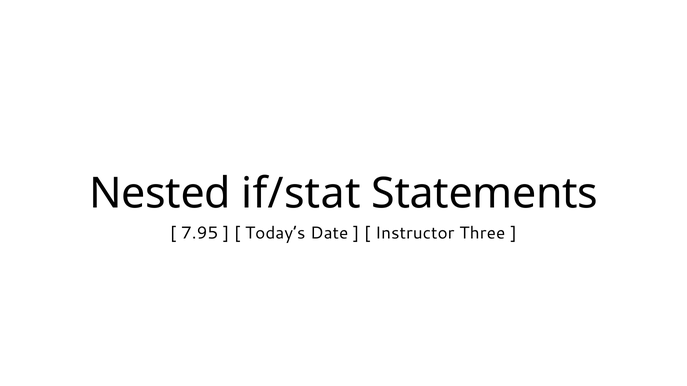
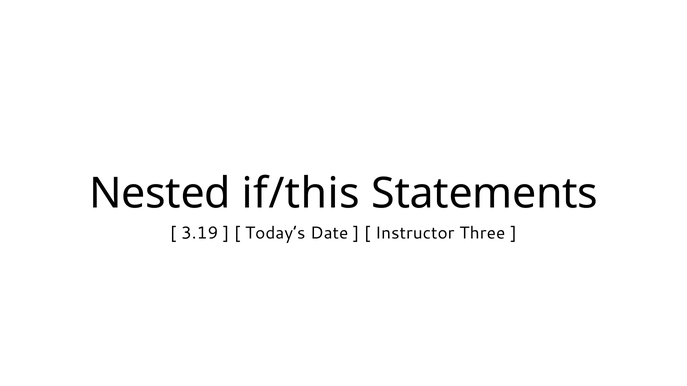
if/stat: if/stat -> if/this (301, 194)
7.95: 7.95 -> 3.19 (200, 233)
